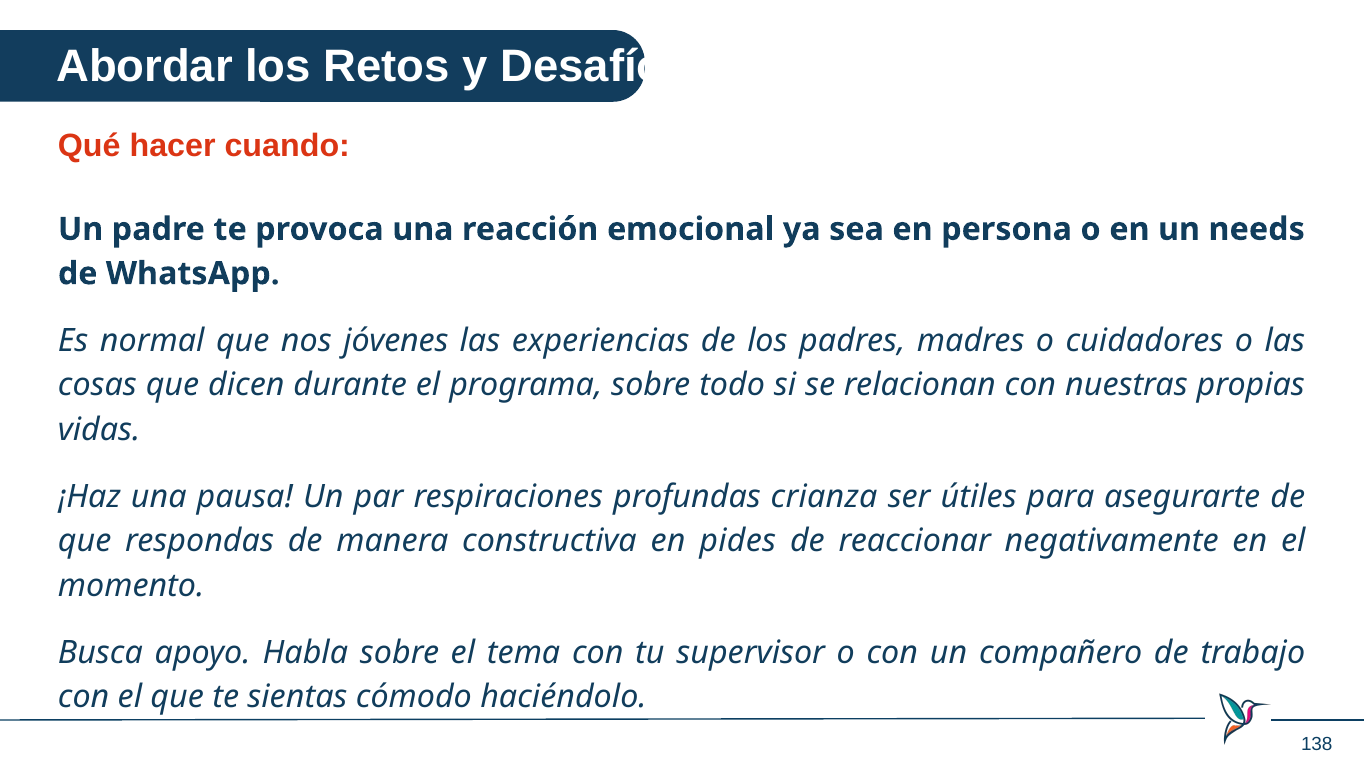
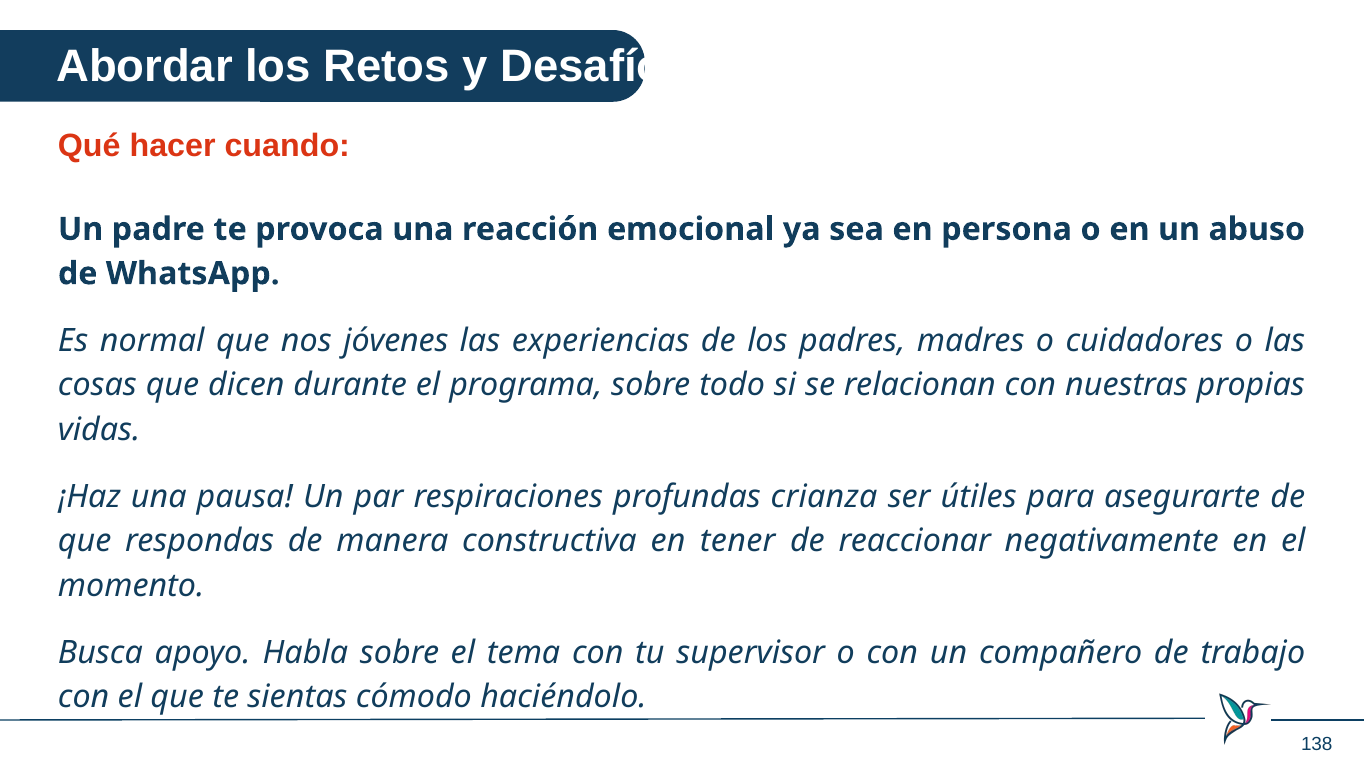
needs: needs -> abuso (1257, 229)
pides: pides -> tener (738, 541)
